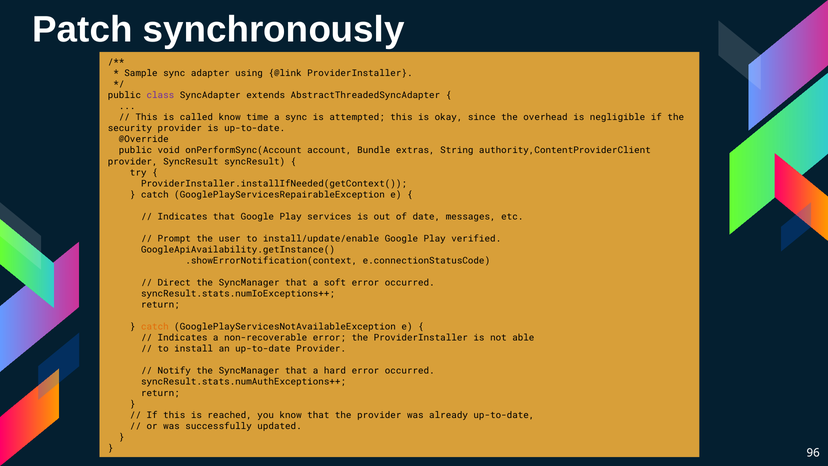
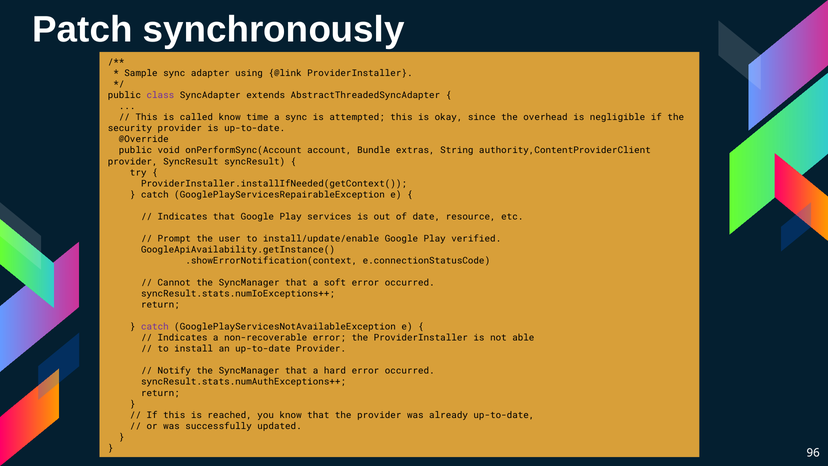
messages: messages -> resource (471, 216)
Direct: Direct -> Cannot (174, 283)
catch colour: orange -> purple (155, 327)
